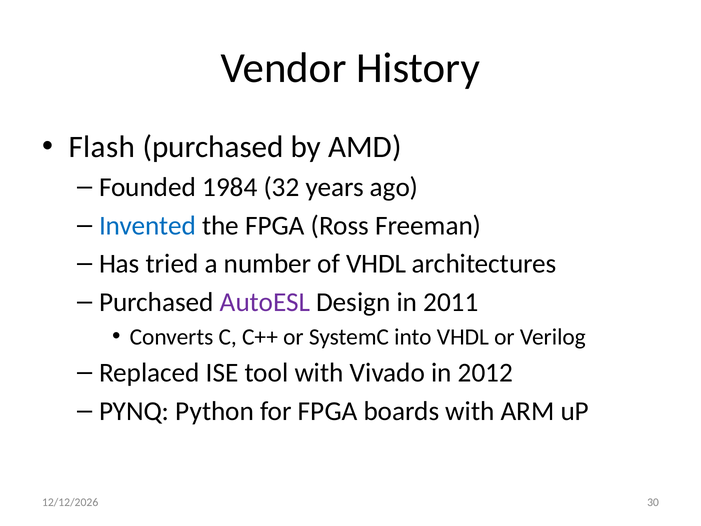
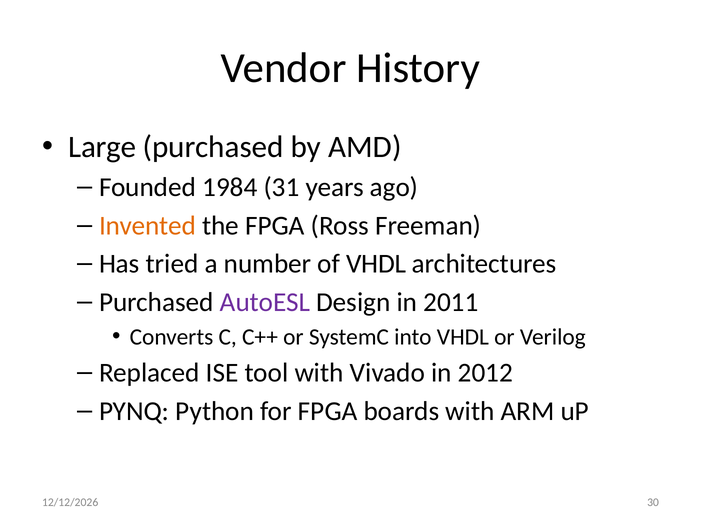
Flash: Flash -> Large (102, 147)
32: 32 -> 31 (282, 187)
Invented colour: blue -> orange (148, 226)
